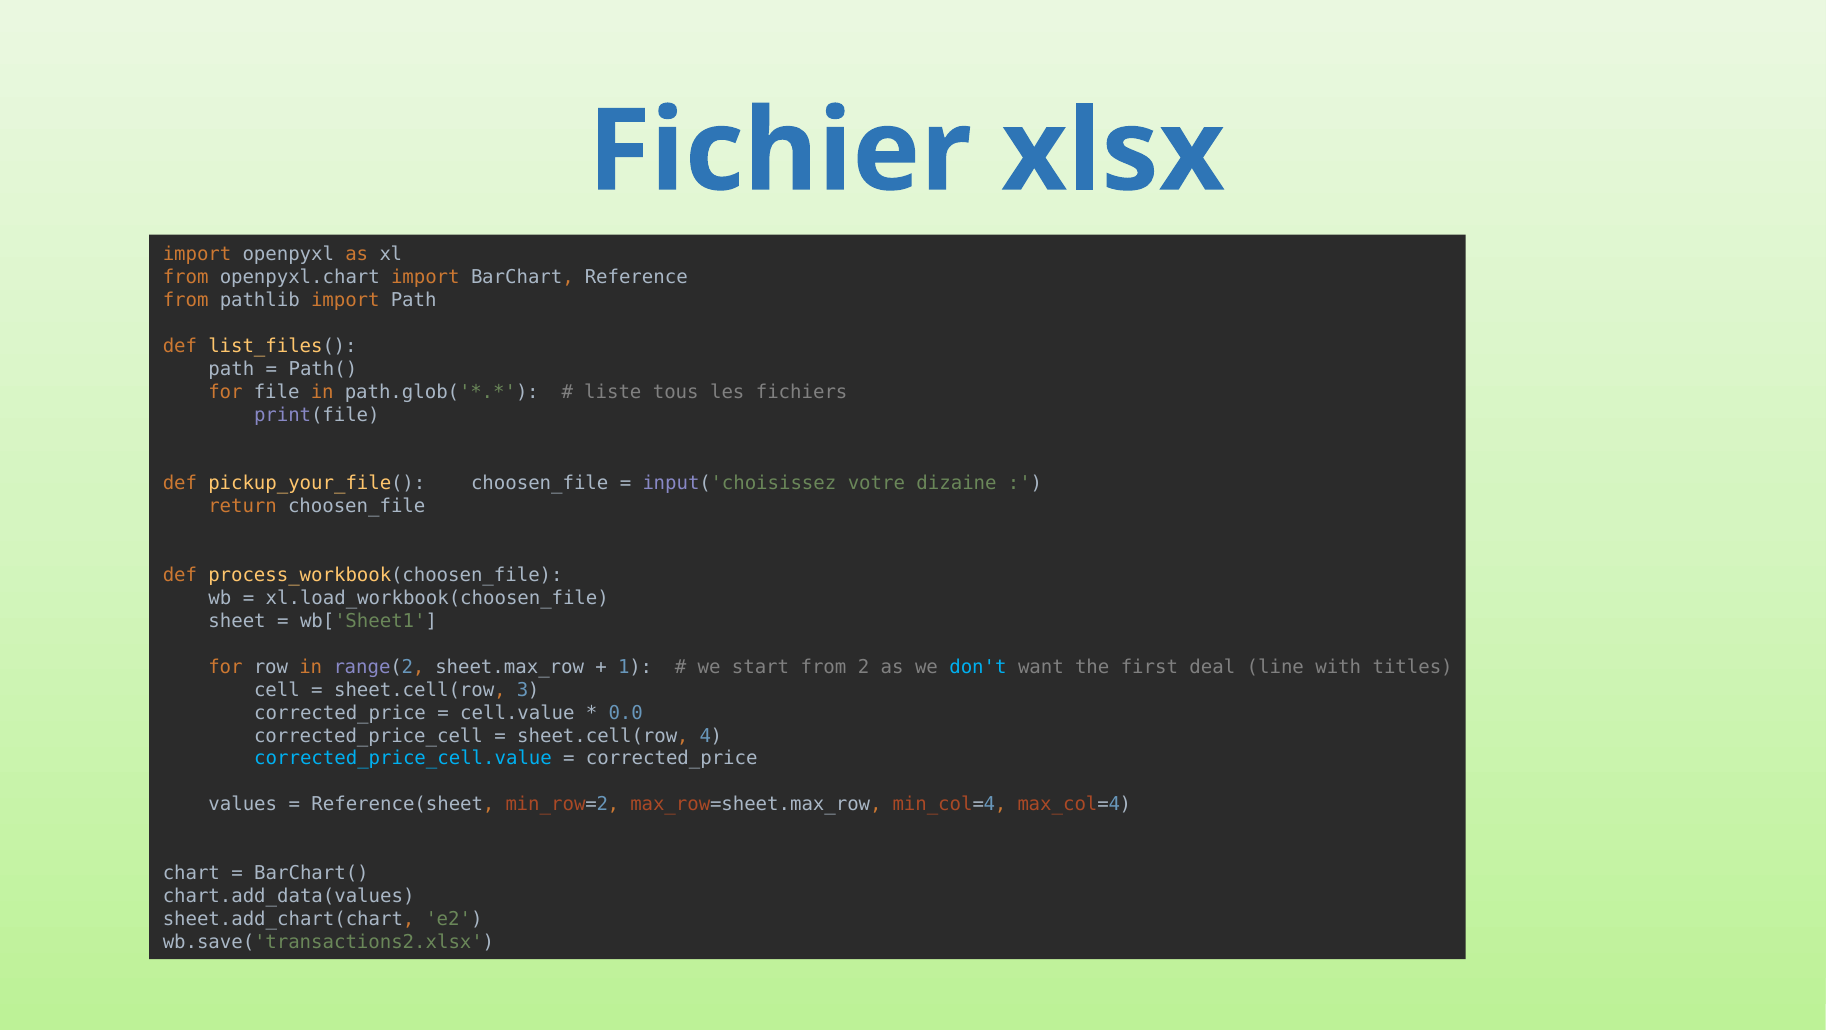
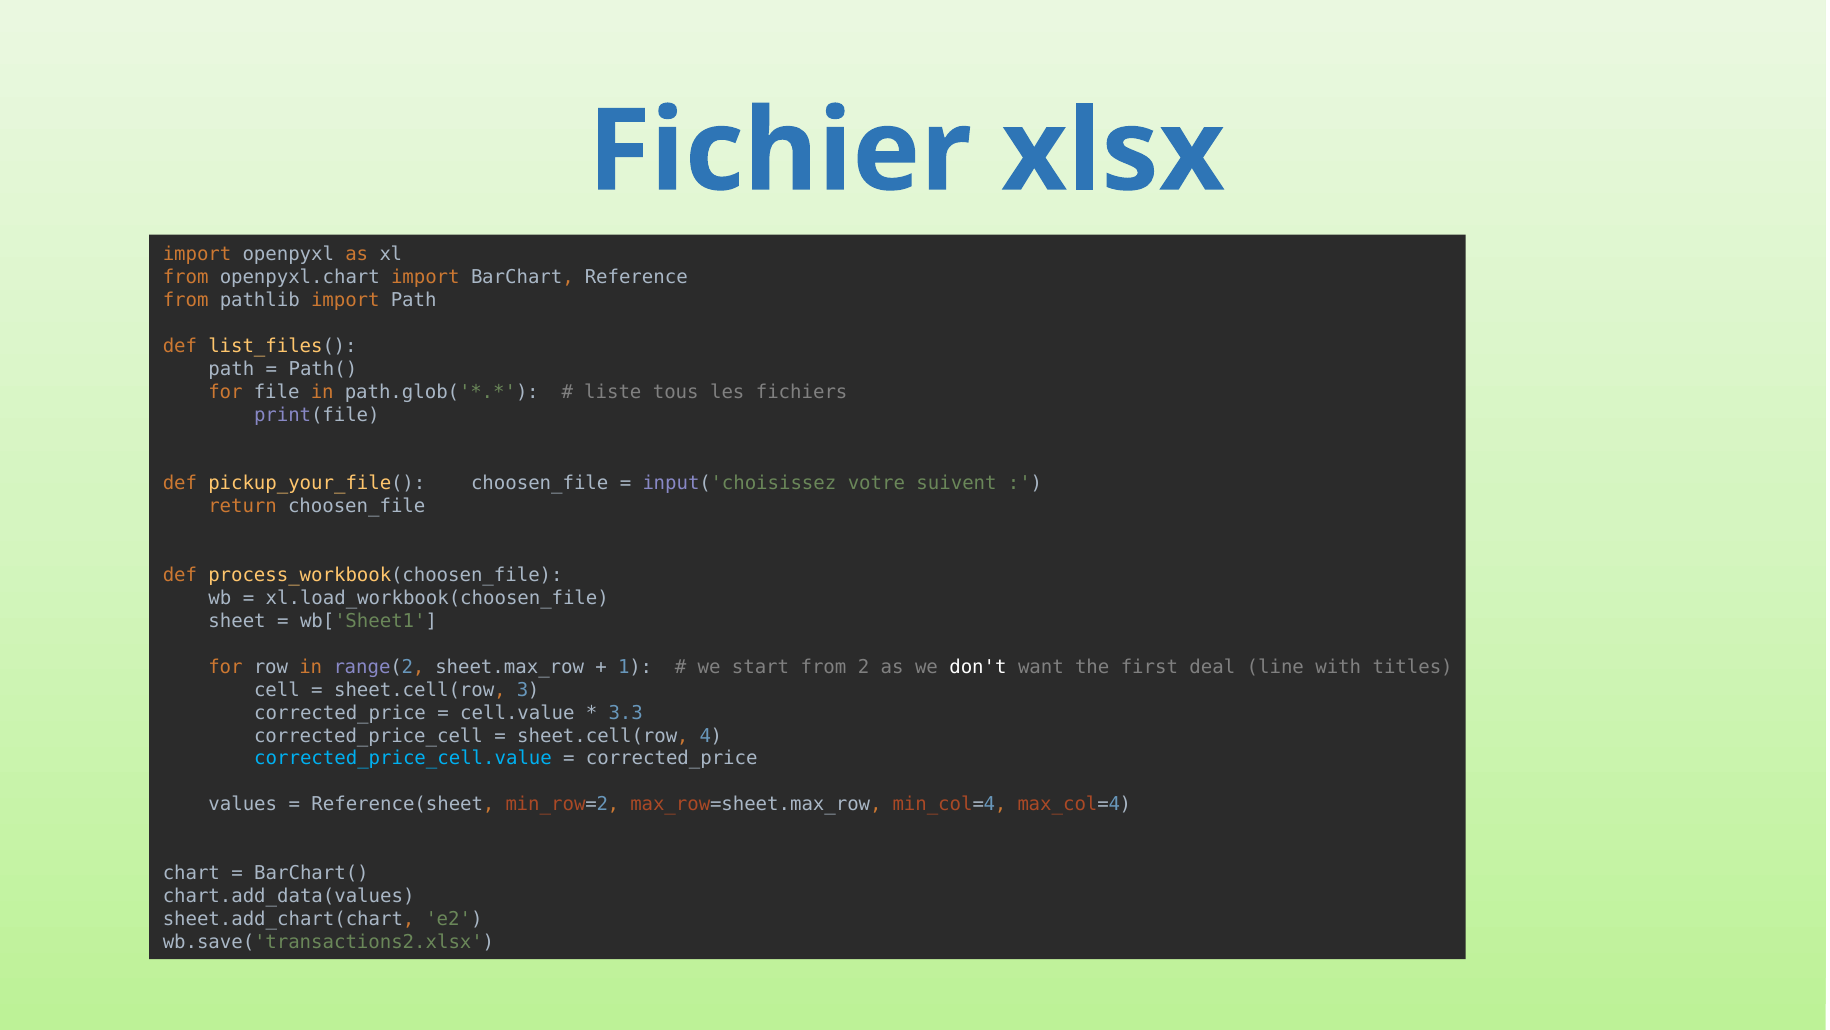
dizaine: dizaine -> suivent (957, 483)
don't colour: light blue -> white (978, 667)
0.0: 0.0 -> 3.3 (626, 712)
